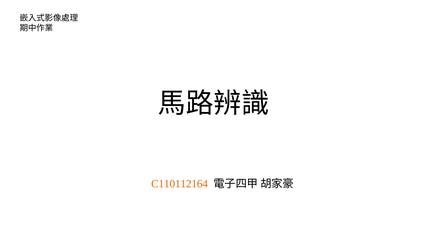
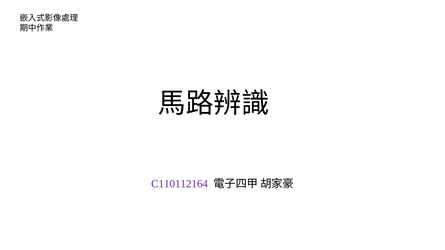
C110112164 colour: orange -> purple (180, 184)
